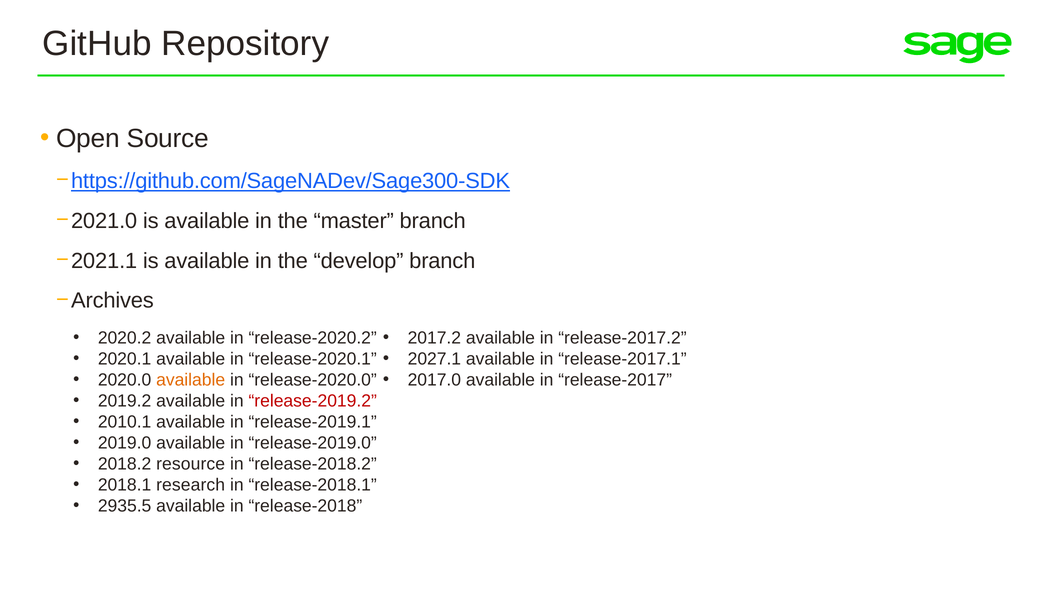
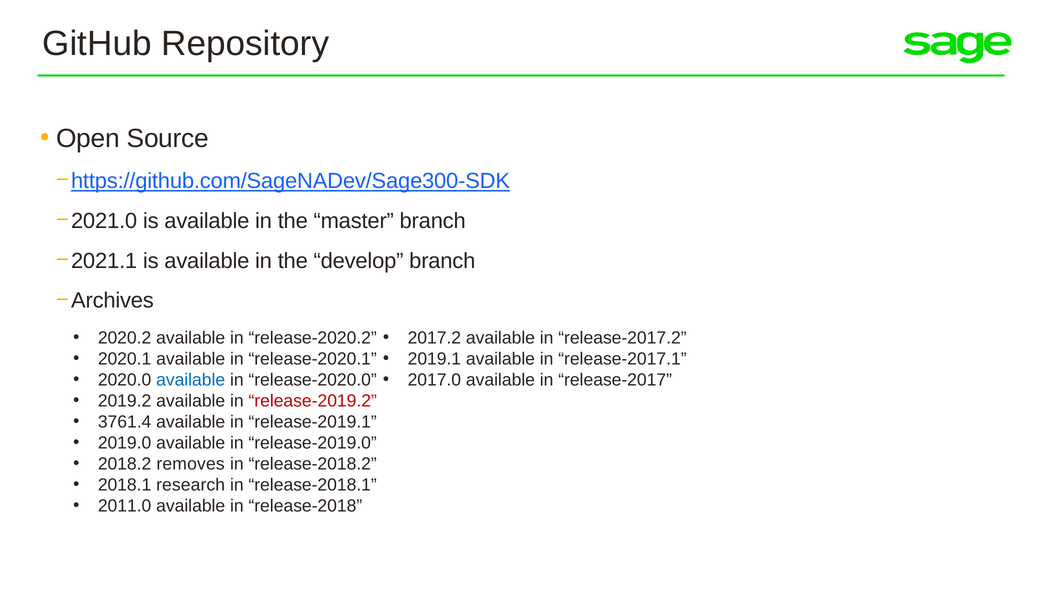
2027.1: 2027.1 -> 2019.1 (434, 359)
available colour: orange -> blue (191, 380)
2010.1: 2010.1 -> 3761.4 (125, 422)
resource: resource -> removes (191, 464)
2935.5: 2935.5 -> 2011.0 (125, 506)
